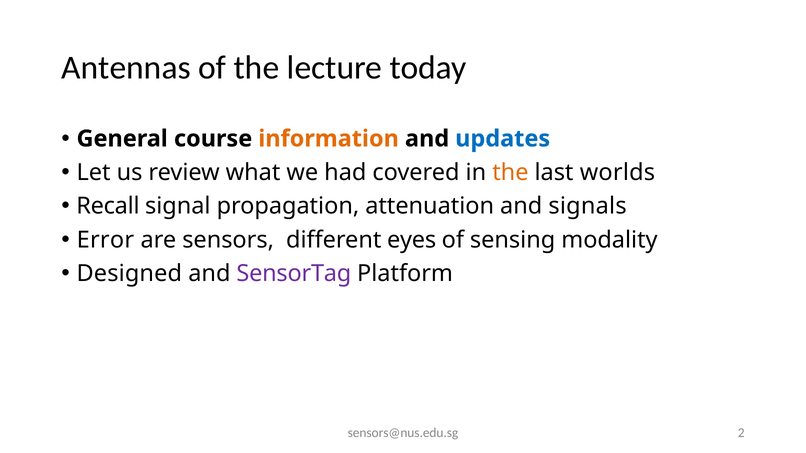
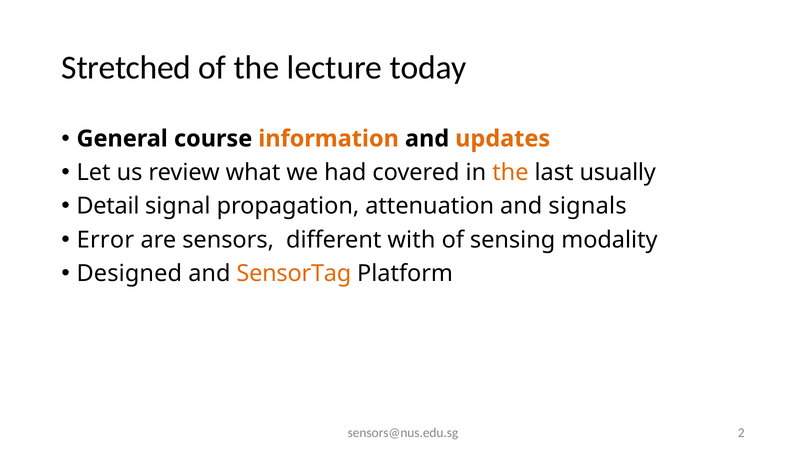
Antennas: Antennas -> Stretched (126, 68)
updates colour: blue -> orange (503, 139)
worlds: worlds -> usually (618, 173)
Recall: Recall -> Detail (108, 206)
eyes: eyes -> with (411, 240)
SensorTag colour: purple -> orange (294, 274)
